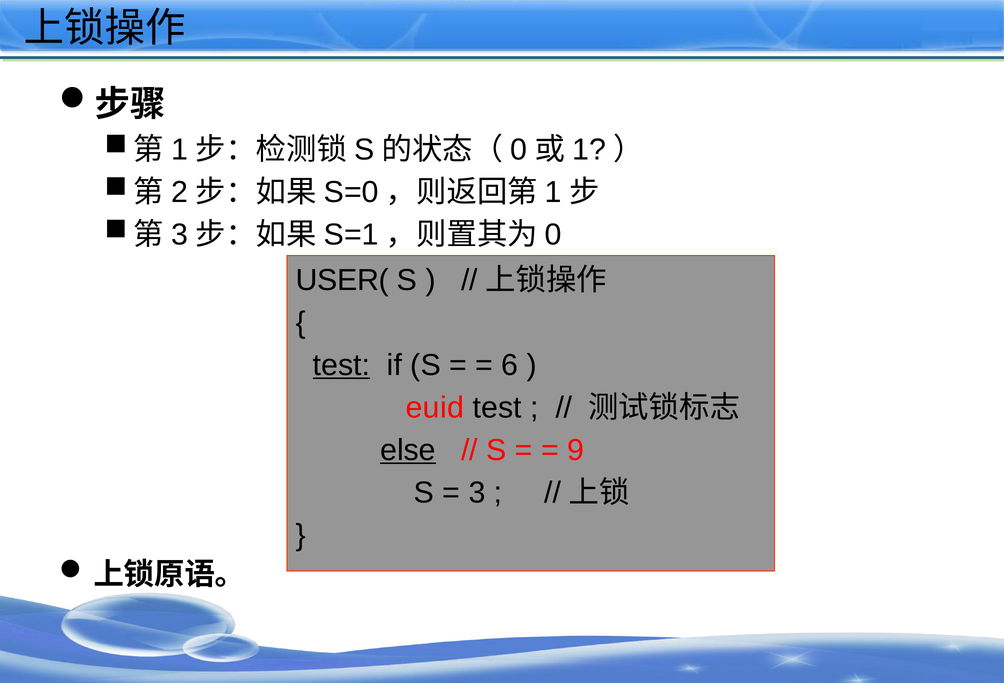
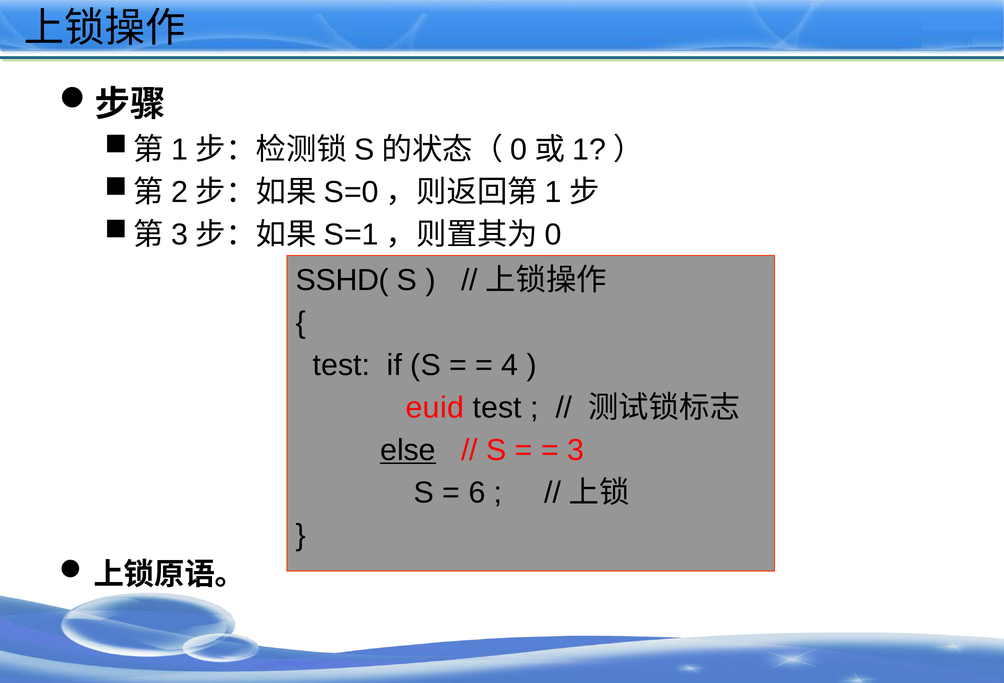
USER(: USER( -> SSHD( (342, 280)
test underline: present -> none (341, 365)
6: 6 -> 4 (510, 365)
9: 9 -> 3 (576, 450)
3: 3 -> 6 (477, 493)
